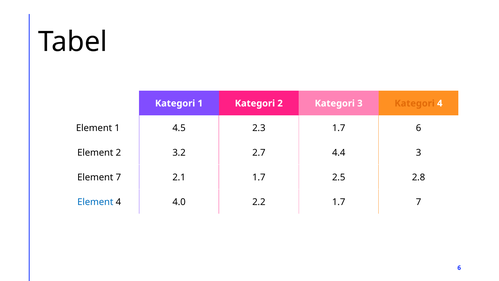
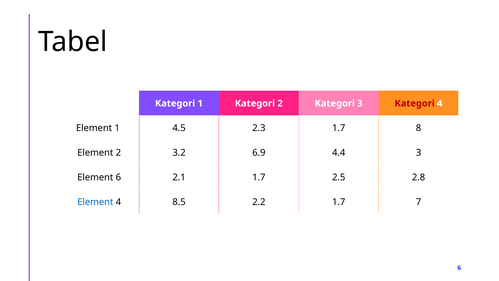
Kategori colour: orange -> red (415, 103)
1.7 6: 6 -> 8 (419, 128)
2.7: 2.7 -> 6.9 (259, 153)
Element 7: 7 -> 6 (118, 177)
4.0: 4.0 -> 8.5 (179, 202)
